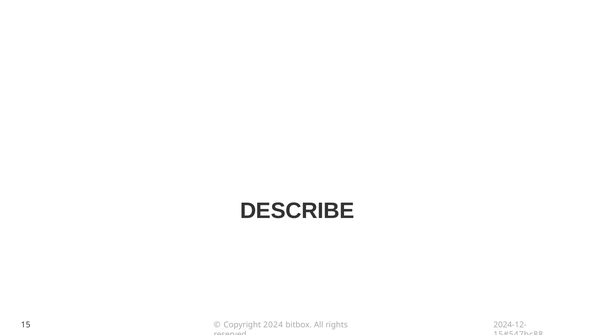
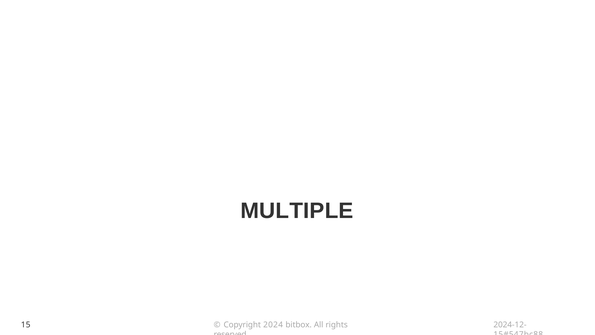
DESCRIBE: DESCRIBE -> MULTIPLE (297, 211)
